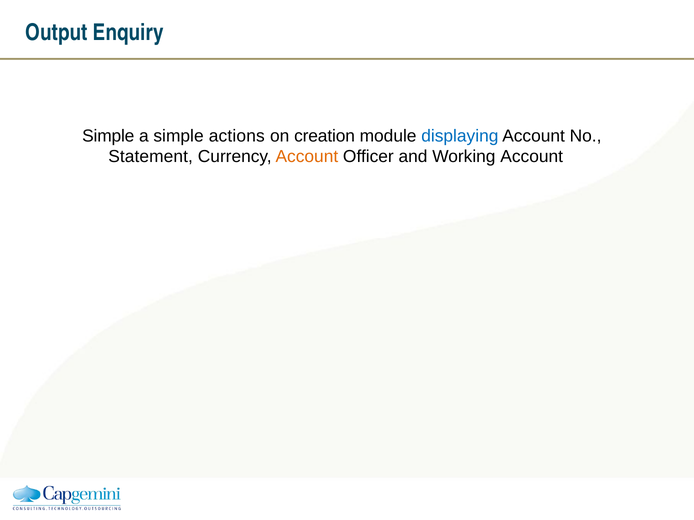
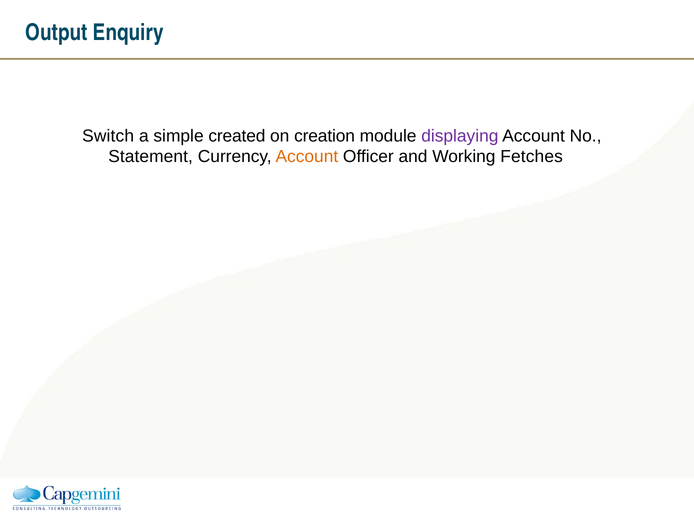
Simple: Simple -> Switch (108, 136)
actions: actions -> created (237, 136)
displaying colour: blue -> purple (460, 136)
Working Account: Account -> Fetches (532, 157)
